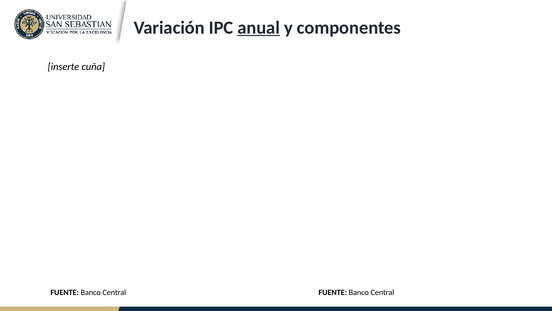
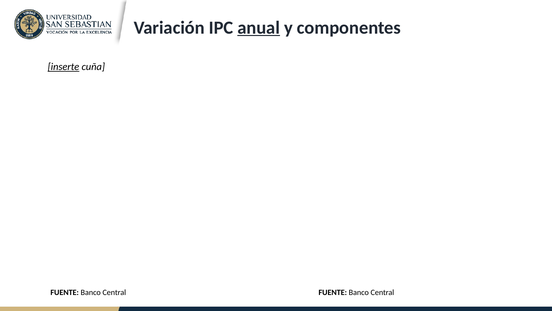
inserte underline: none -> present (63, 67)
